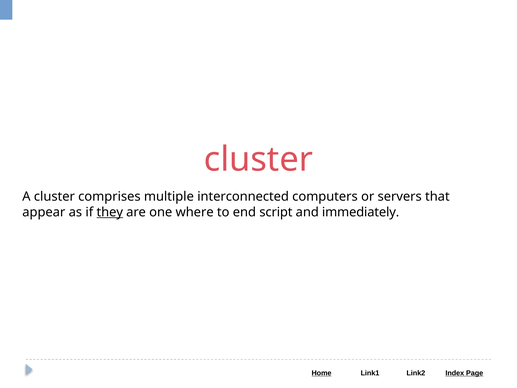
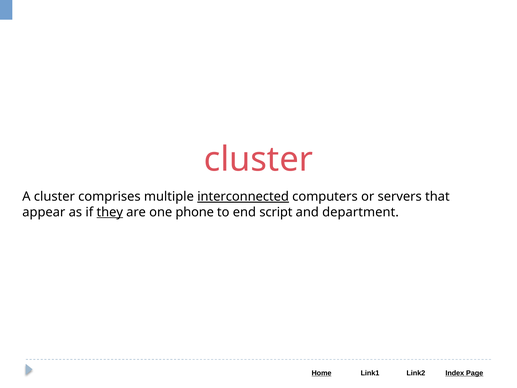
interconnected underline: none -> present (243, 196)
where: where -> phone (195, 212)
immediately: immediately -> department (361, 212)
